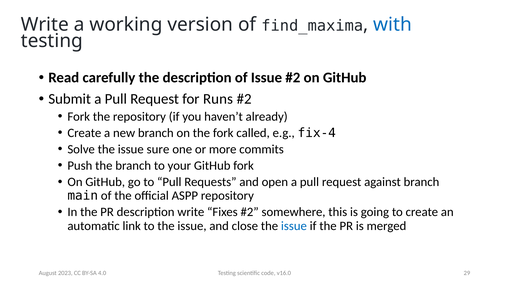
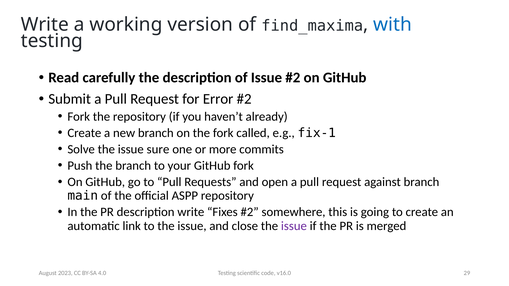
Runs: Runs -> Error (218, 99)
fix-4: fix-4 -> fix-1 (317, 133)
issue colour: blue -> purple (294, 226)
